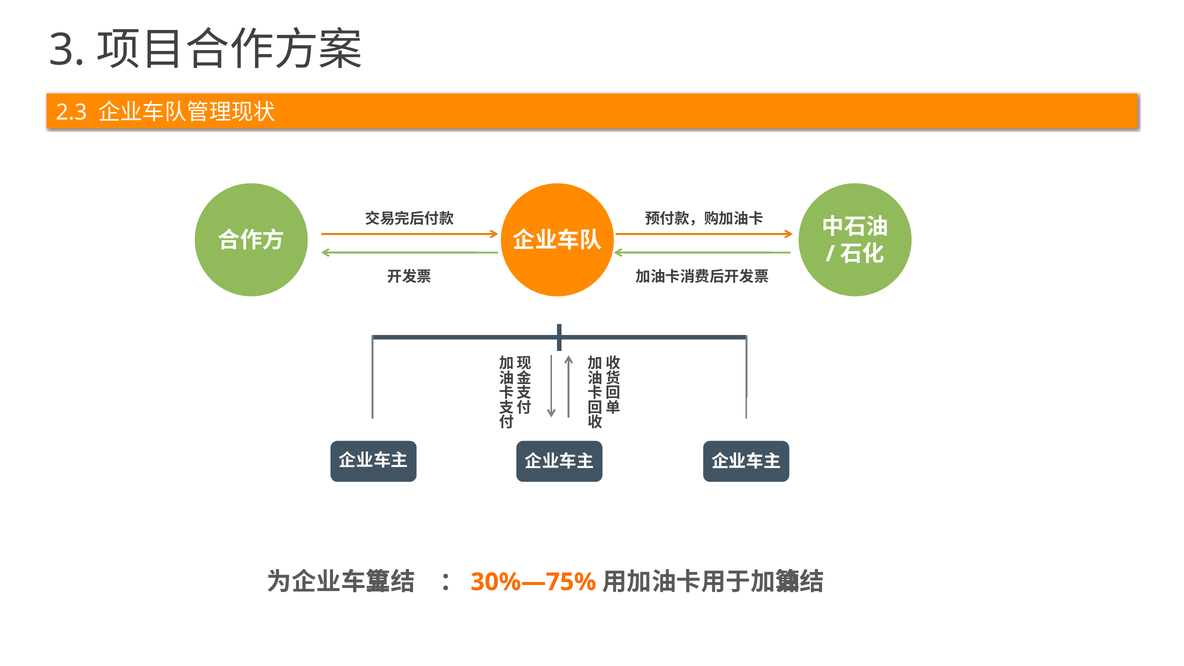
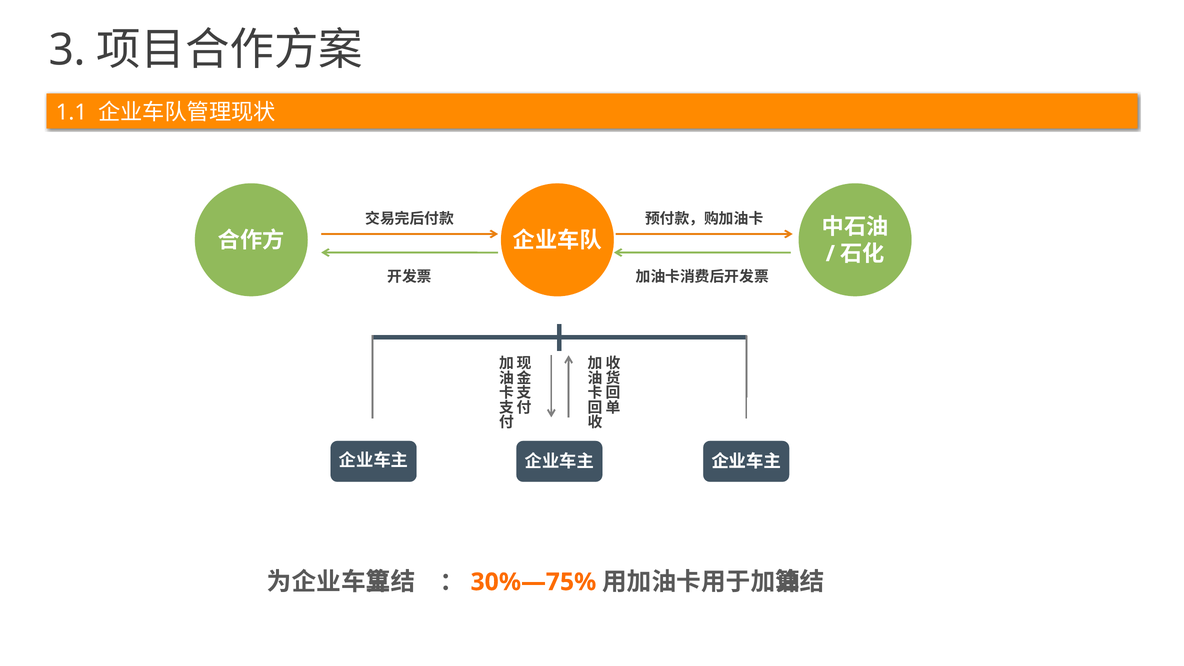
2.3: 2.3 -> 1.1 (71, 112)
